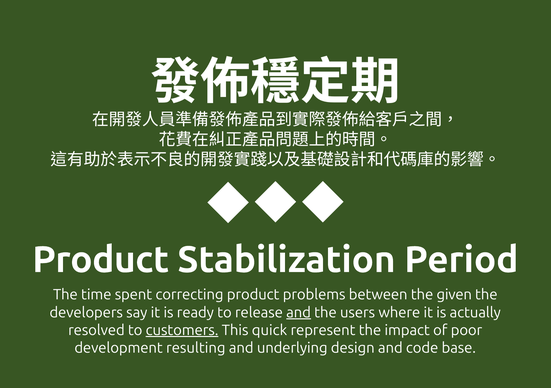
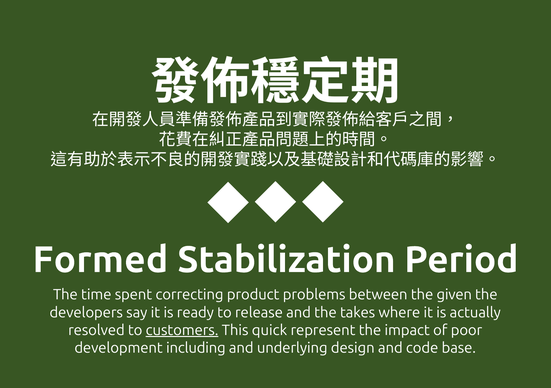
Product: Product -> Formed (100, 260)
and underline: present -> none (299, 313)
users: users -> takes (358, 313)
resulting: resulting -> including (196, 348)
